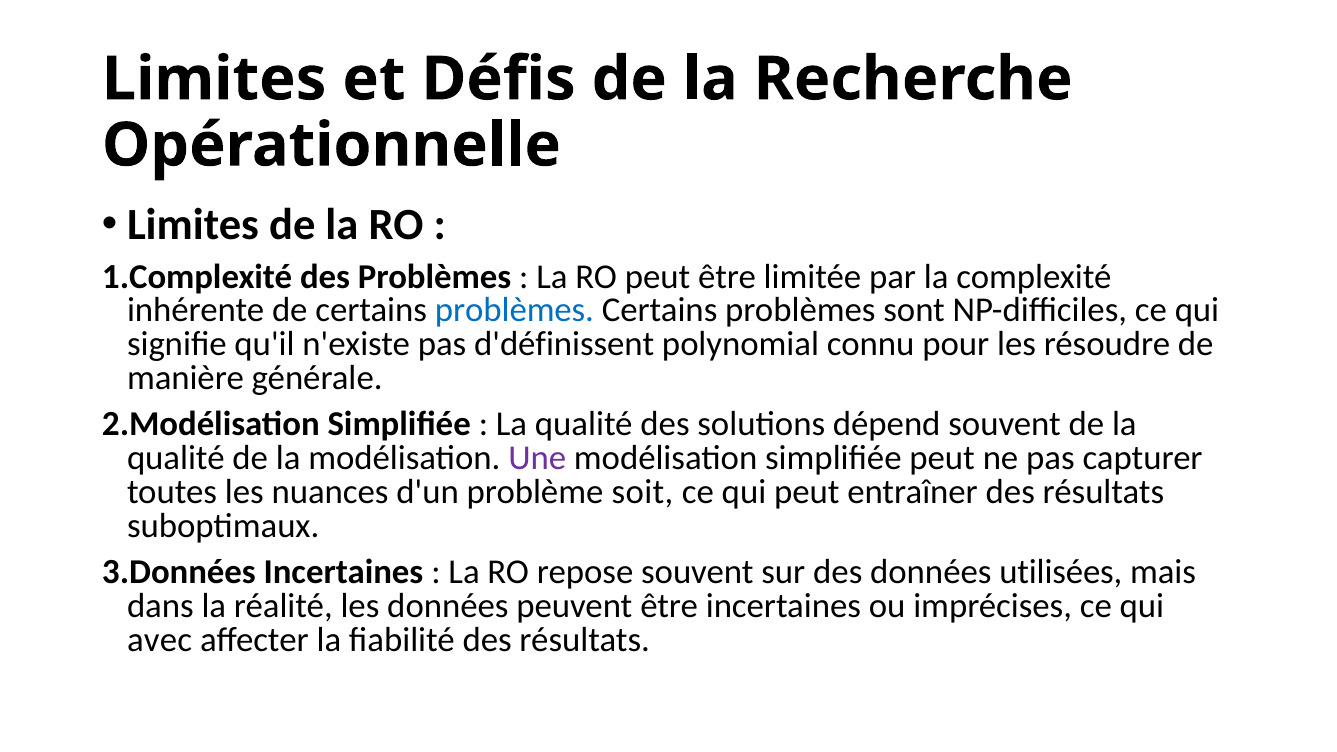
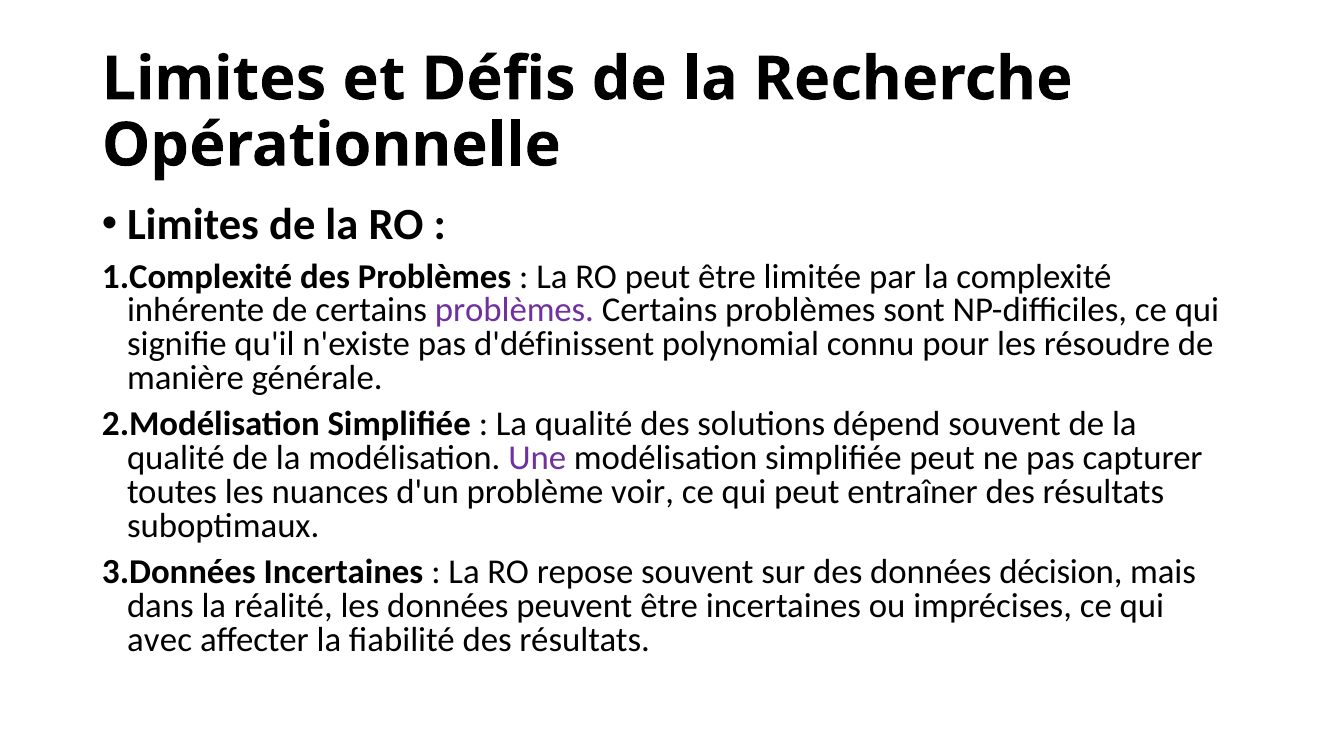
problèmes colour: blue -> purple (514, 310)
soit: soit -> voir (643, 492)
utilisées: utilisées -> décision (1061, 572)
